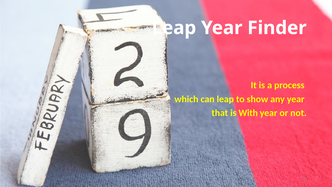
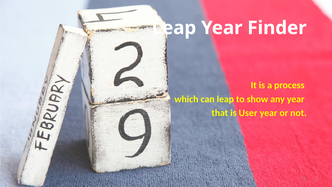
With: With -> User (248, 113)
